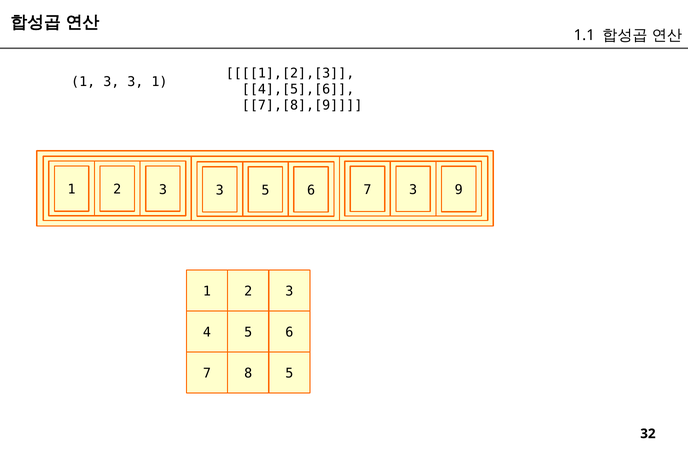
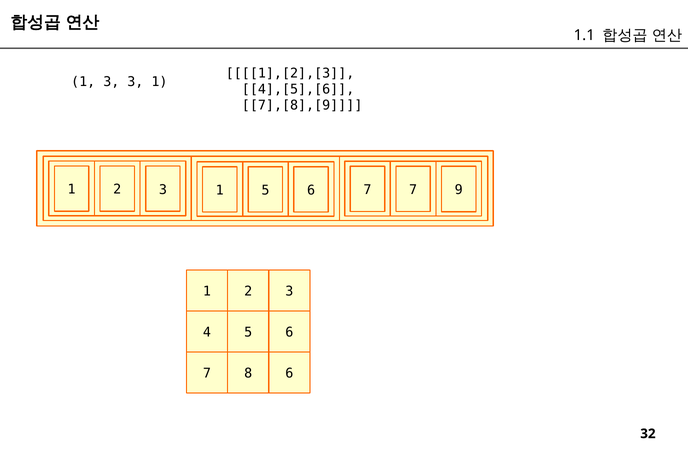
2 3 3: 3 -> 1 (220, 190)
7 3: 3 -> 7 (413, 190)
8 5: 5 -> 6 (289, 373)
